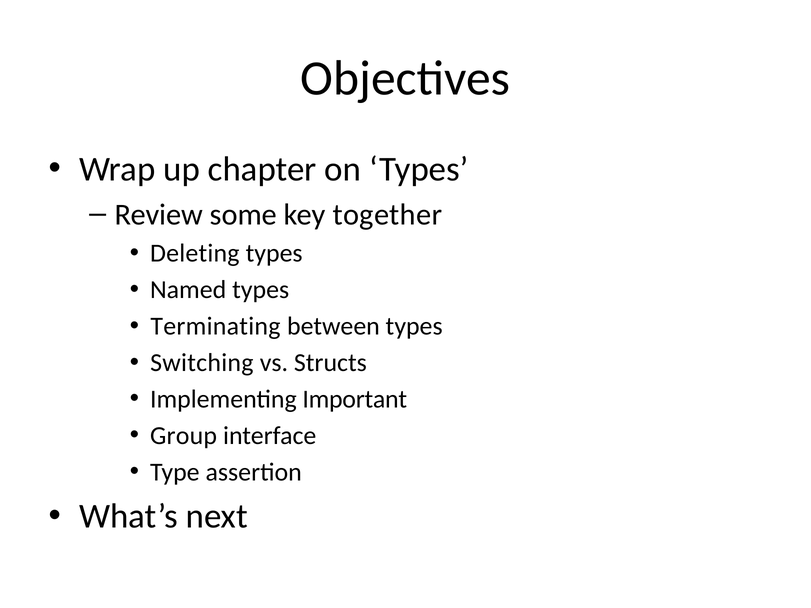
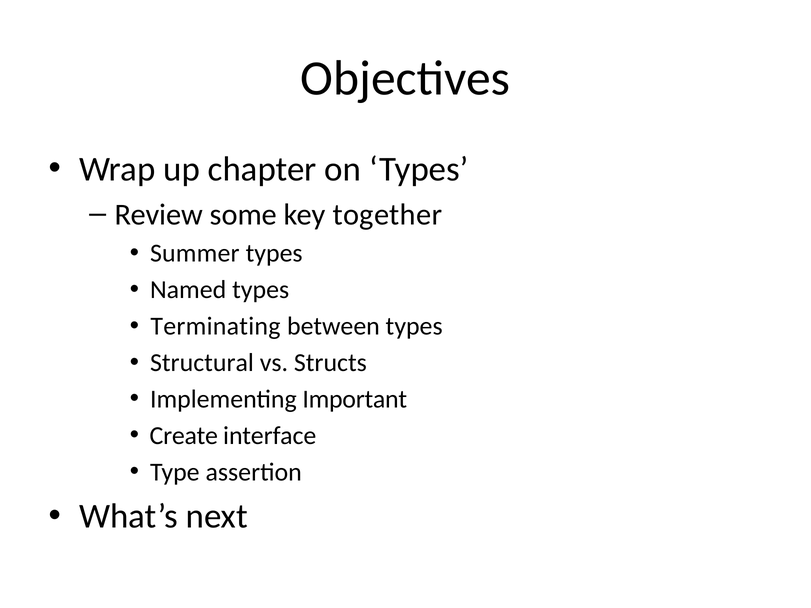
Deleting: Deleting -> Summer (195, 253)
Switching: Switching -> Structural (202, 363)
Group: Group -> Create (184, 436)
